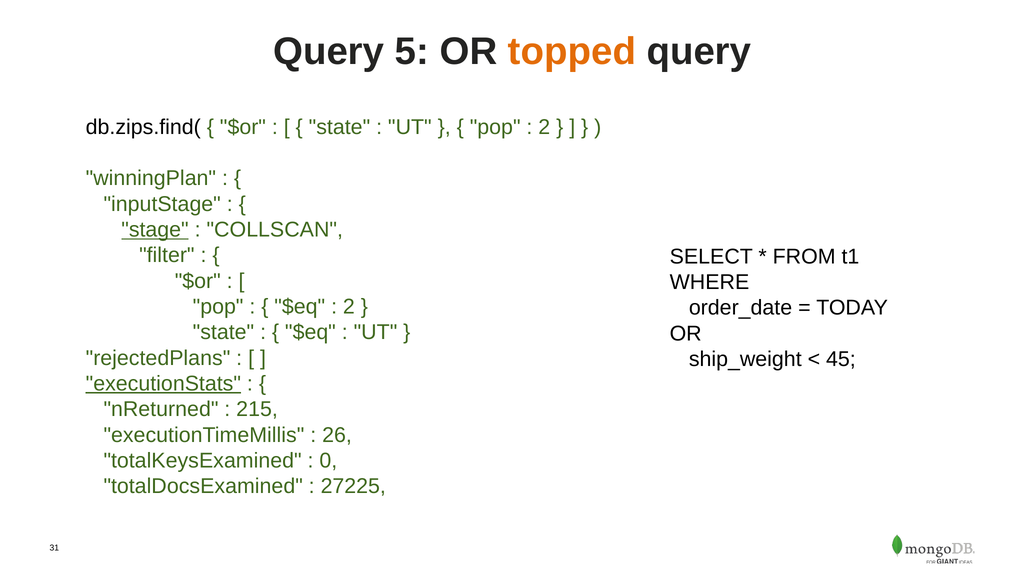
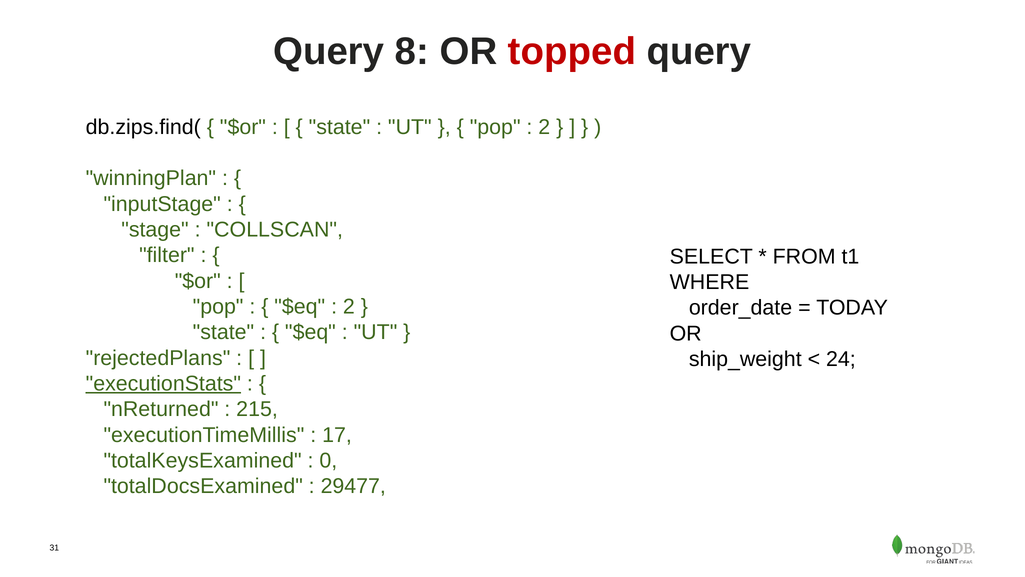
5: 5 -> 8 (412, 52)
topped colour: orange -> red (572, 52)
stage underline: present -> none (155, 230)
45: 45 -> 24 (841, 359)
26: 26 -> 17 (337, 435)
27225: 27225 -> 29477 (353, 486)
